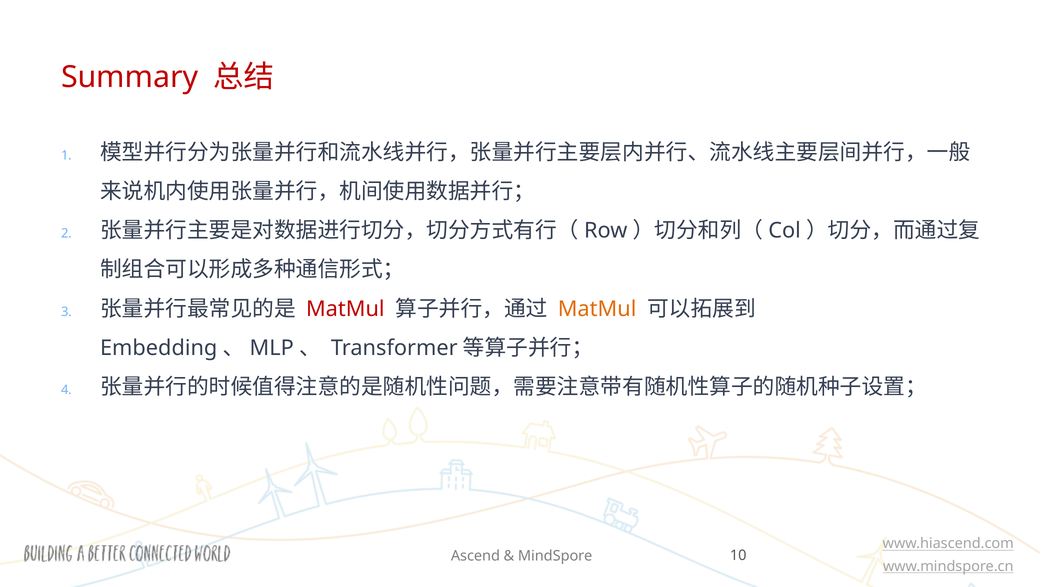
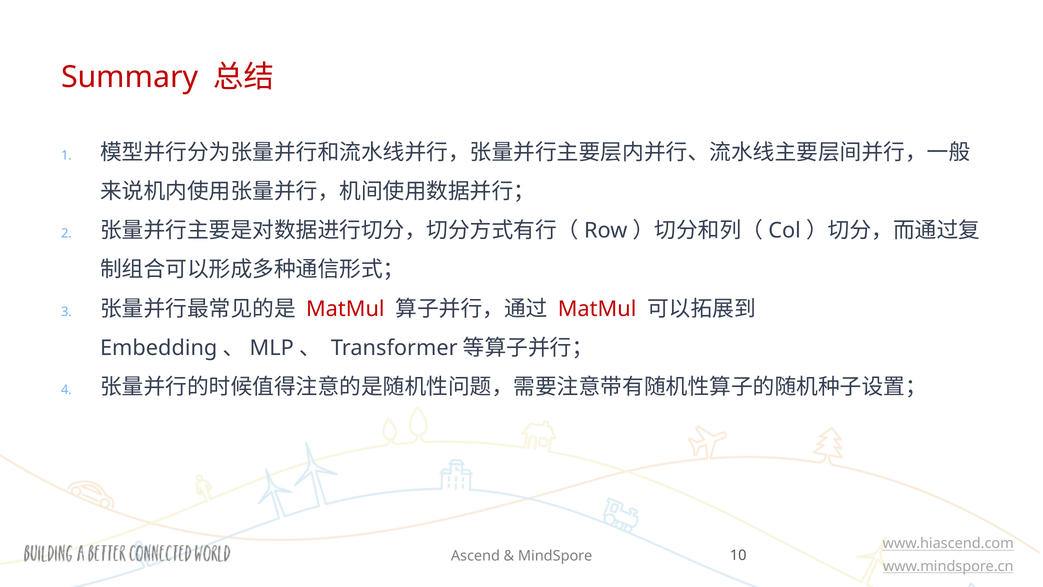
MatMul colour: orange -> red (597, 309)
